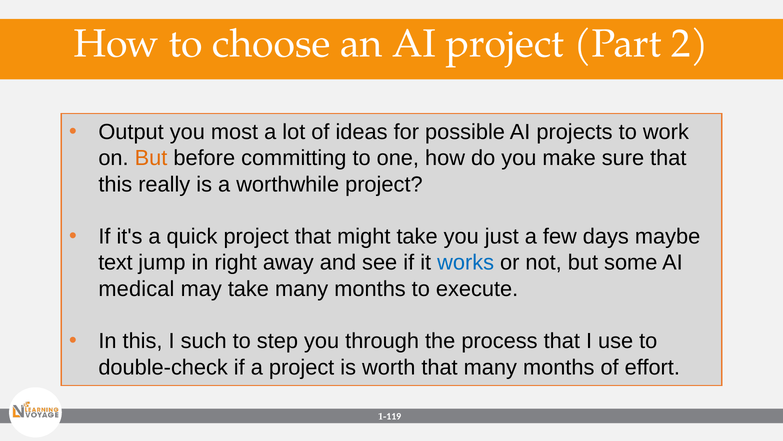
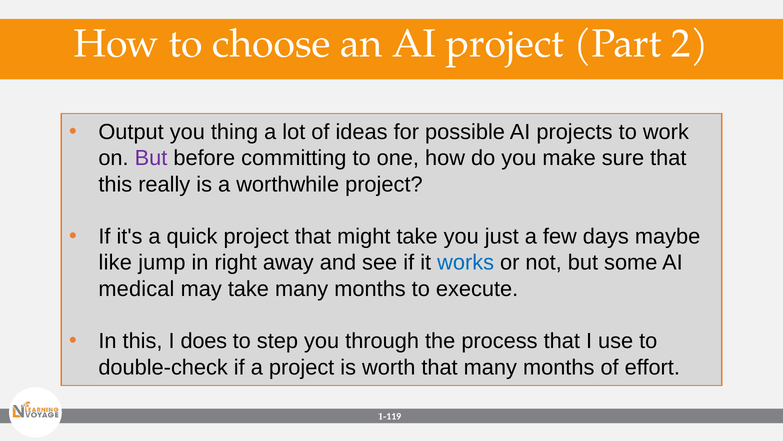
most: most -> thing (235, 132)
But colour: orange -> purple (151, 158)
text: text -> like (115, 262)
such: such -> does (204, 341)
